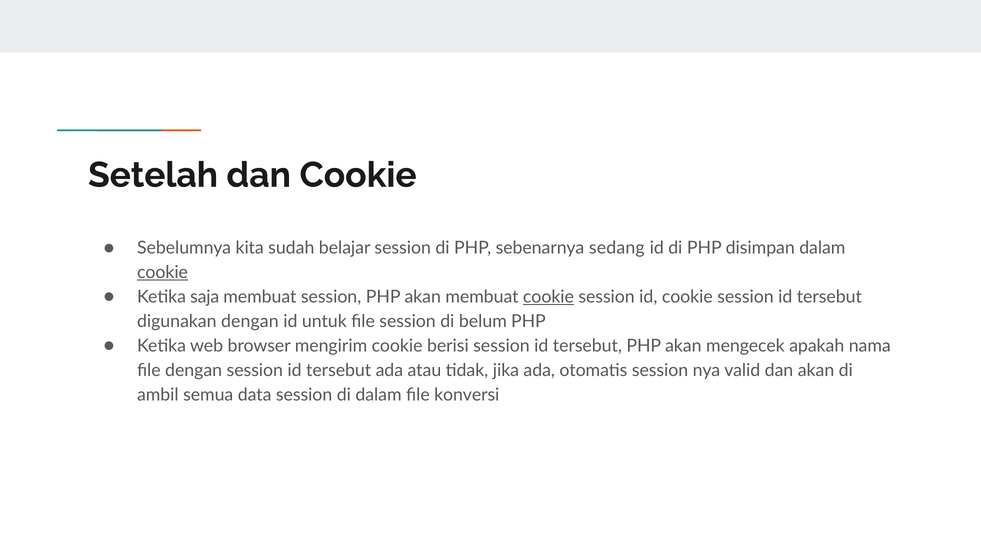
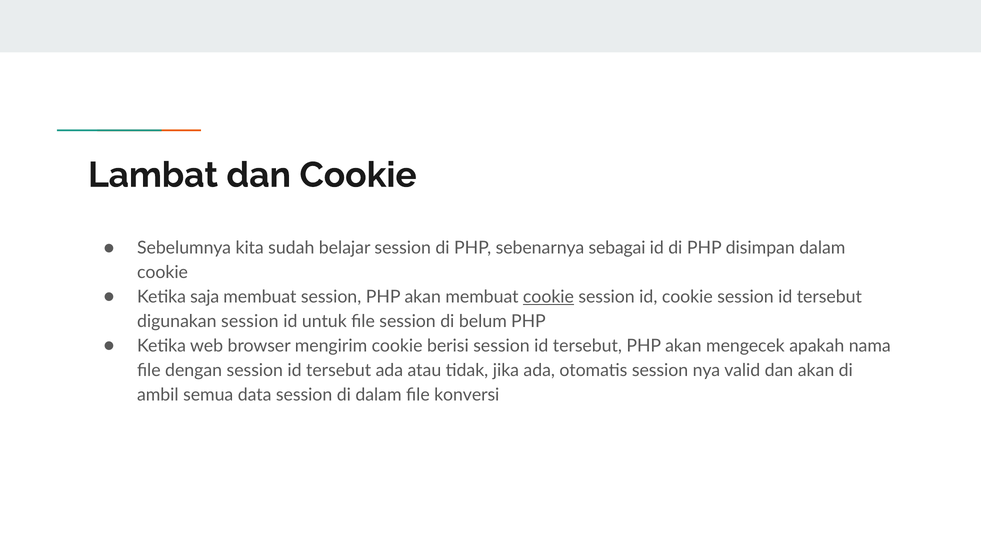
Setelah: Setelah -> Lambat (153, 175)
sedang: sedang -> sebagai (617, 248)
cookie underline: present -> none (163, 272)
digunakan dengan: dengan -> session (250, 321)
